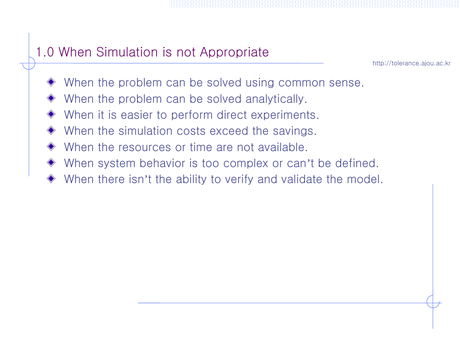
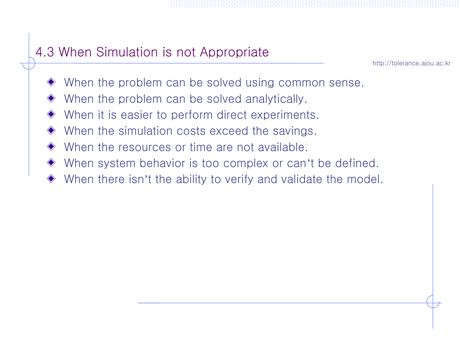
1.0: 1.0 -> 4.3 (45, 52)
